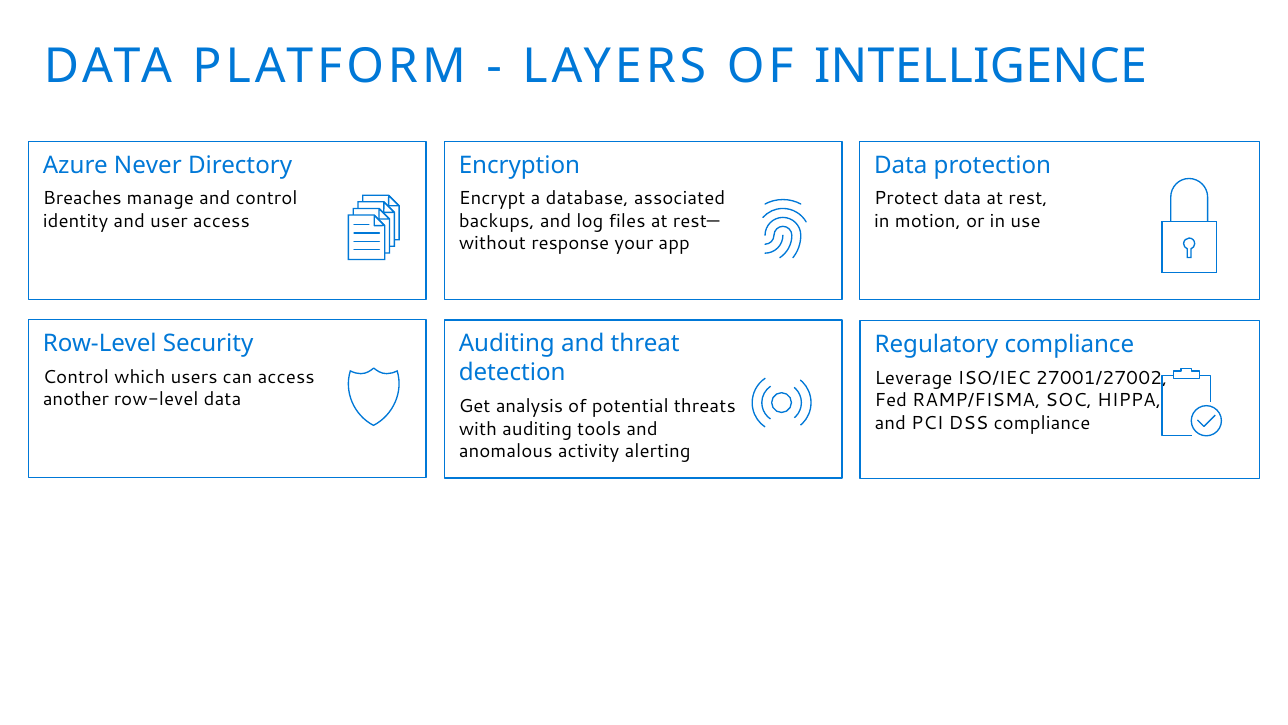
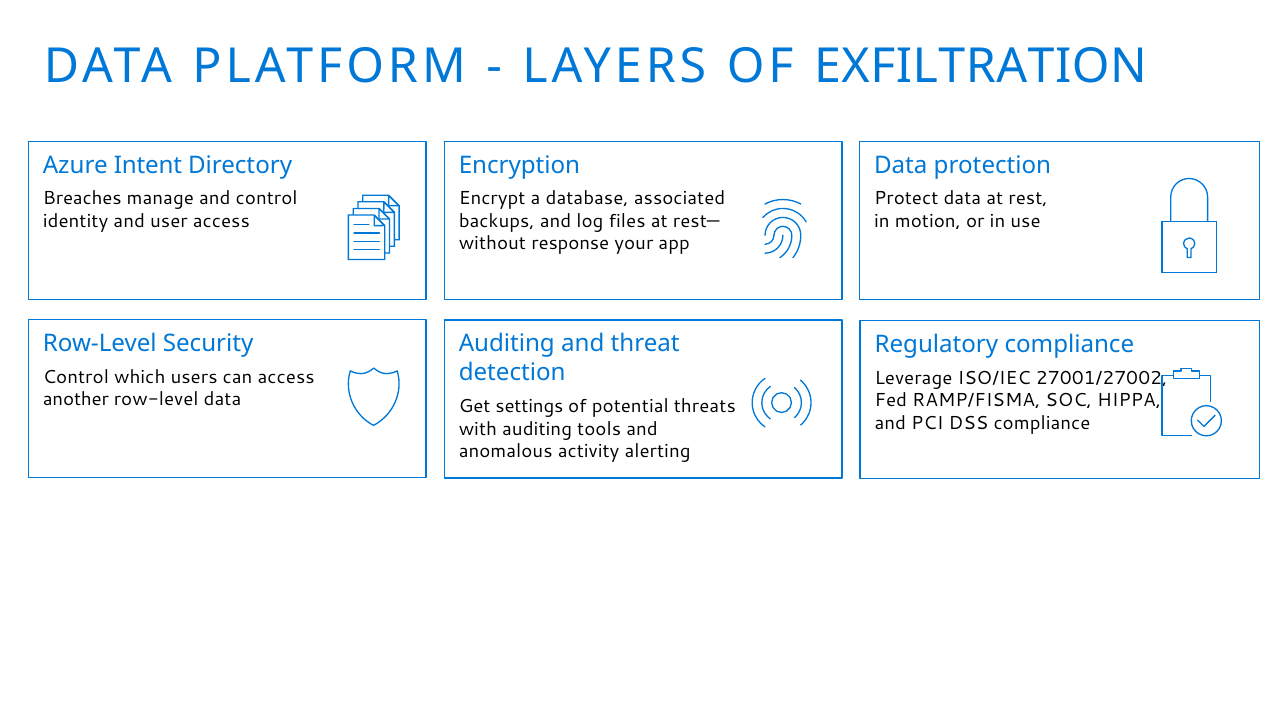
INTELLIGENCE: INTELLIGENCE -> EXFILTRATION (980, 66)
Never: Never -> Intent (148, 165)
analysis: analysis -> settings (529, 406)
